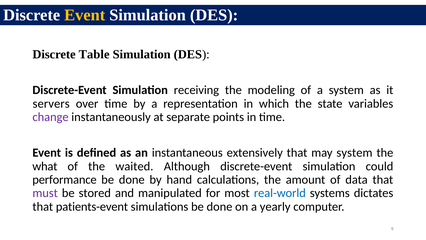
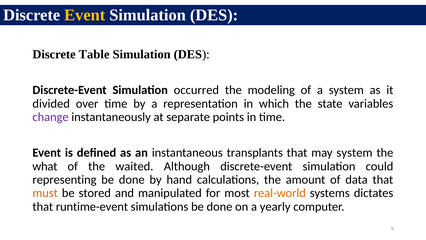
receiving: receiving -> occurred (196, 90)
servers: servers -> divided (51, 103)
extensively: extensively -> transplants (255, 153)
performance: performance -> representing (64, 179)
must colour: purple -> orange (45, 193)
real-world colour: blue -> orange (280, 193)
patients-event: patients-event -> runtime-event (92, 206)
